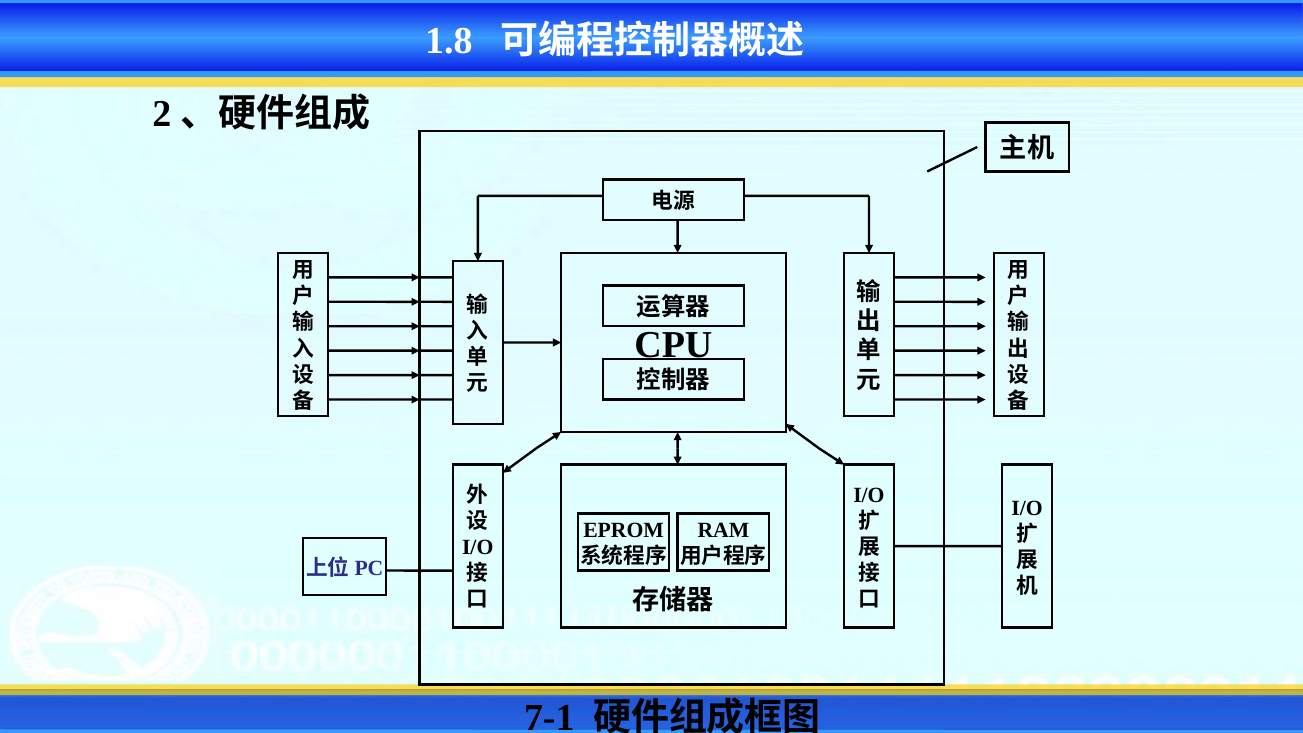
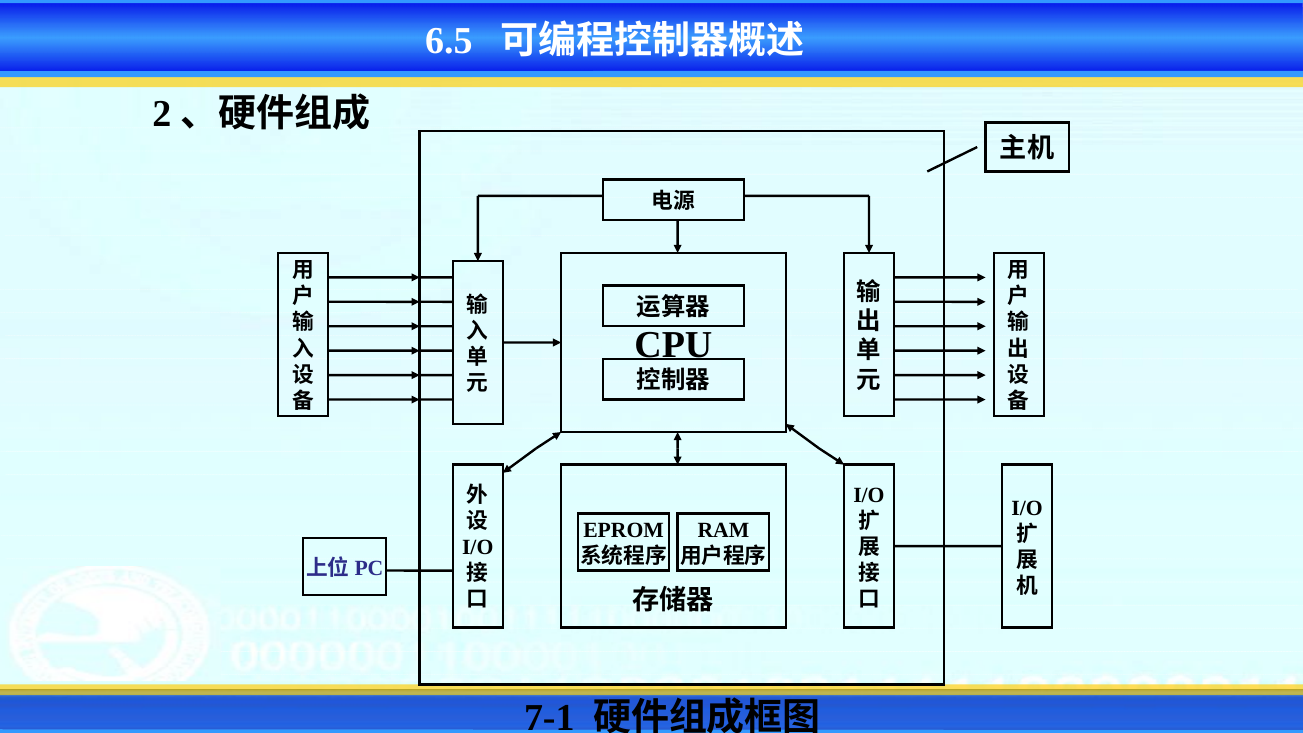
1.8: 1.8 -> 6.5 (449, 40)
